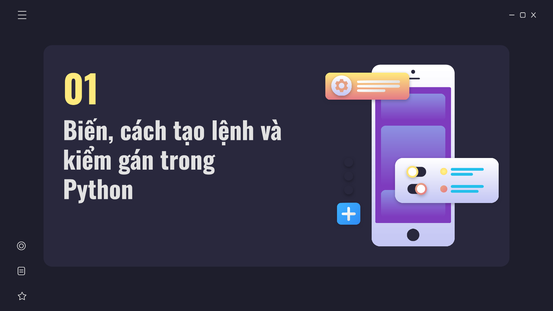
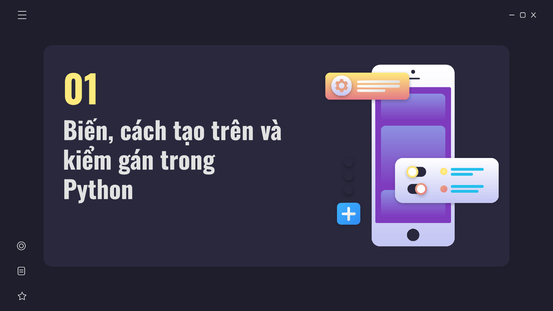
lệnh: lệnh -> trên (233, 132)
